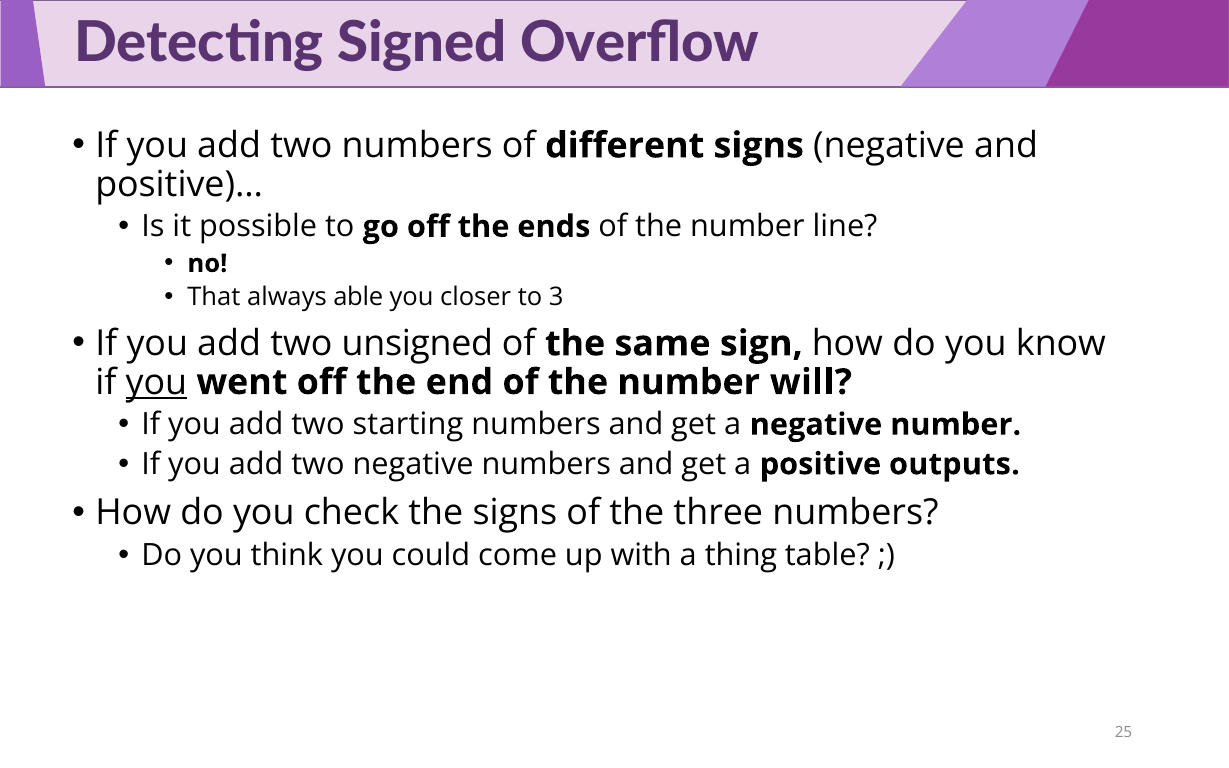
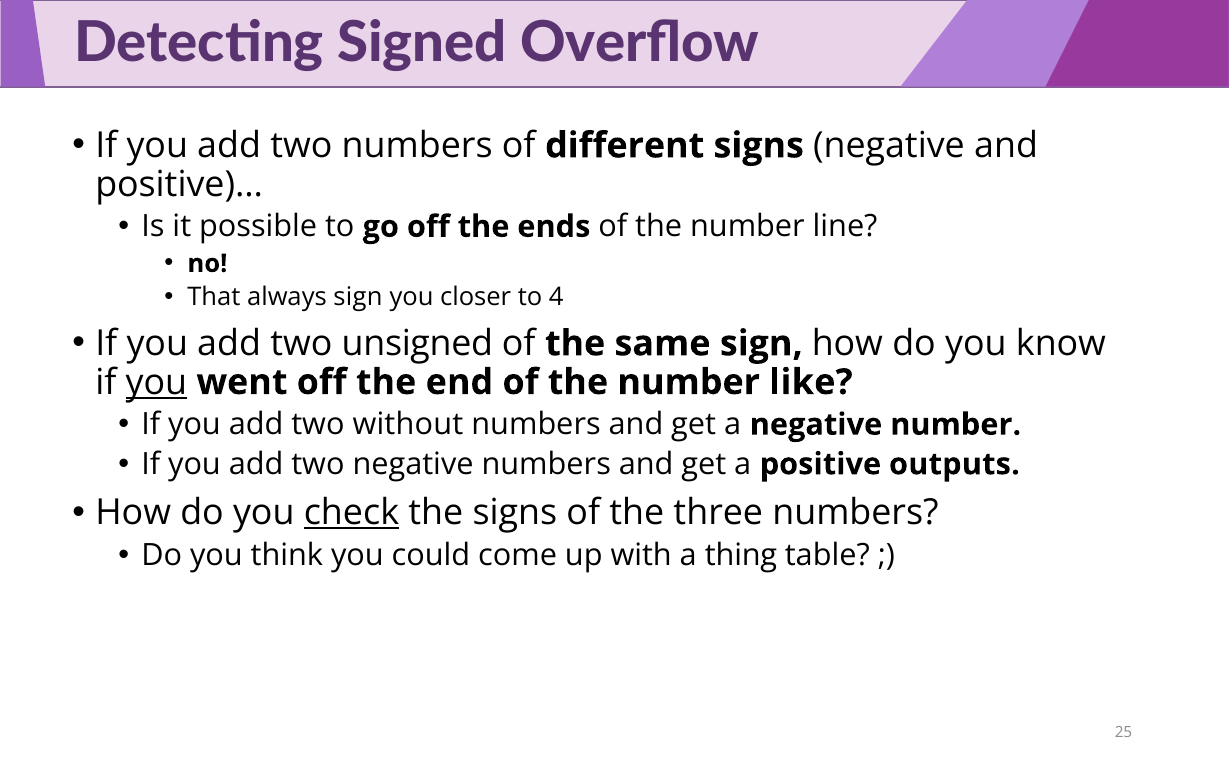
always able: able -> sign (358, 298)
3: 3 -> 4 (556, 298)
will: will -> like (811, 382)
starting: starting -> without (408, 425)
check underline: none -> present (351, 513)
